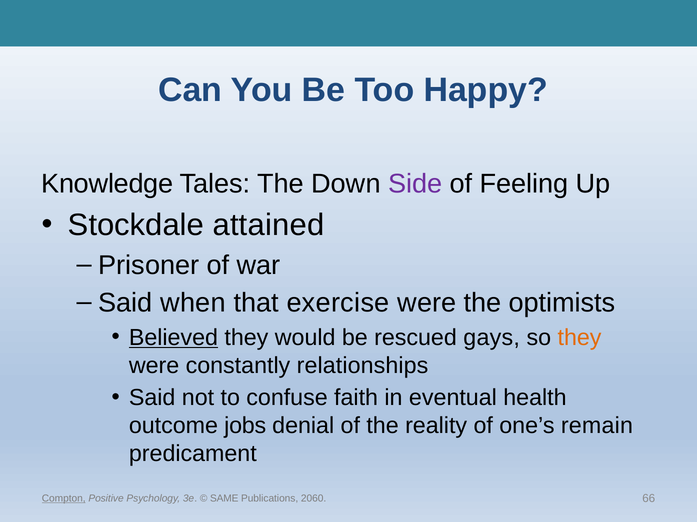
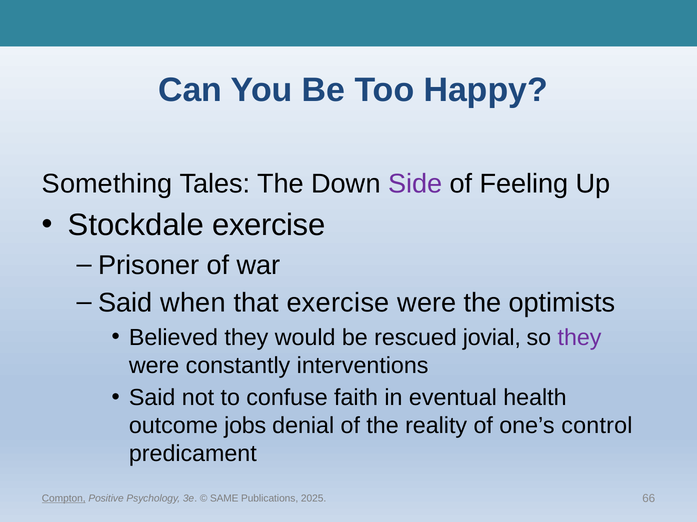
Knowledge: Knowledge -> Something (107, 184)
Stockdale attained: attained -> exercise (269, 226)
Believed underline: present -> none (173, 338)
gays: gays -> jovial (492, 338)
they colour: orange -> purple (580, 338)
relationships: relationships -> interventions (363, 366)
remain: remain -> control (597, 426)
2060: 2060 -> 2025 (314, 499)
